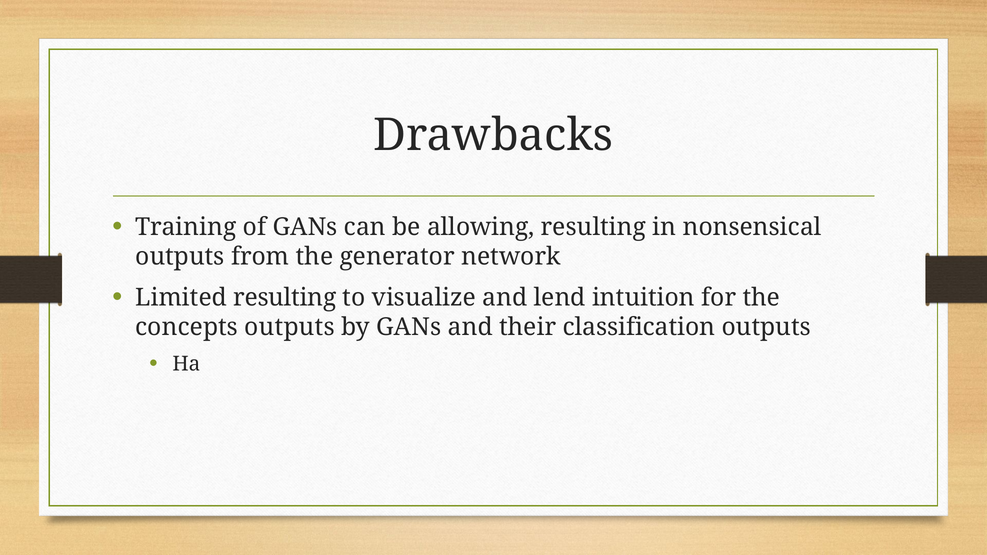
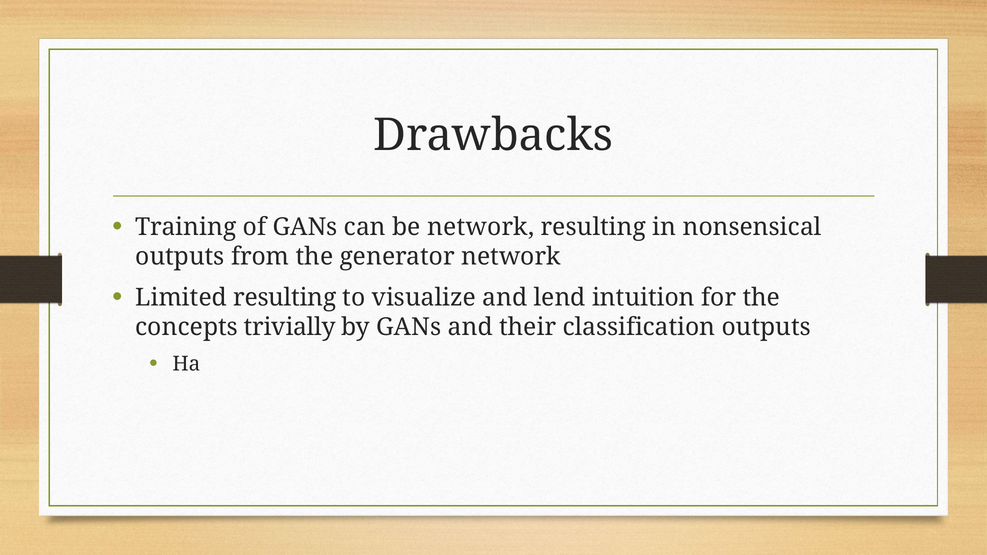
be allowing: allowing -> network (481, 227)
concepts outputs: outputs -> trivially (290, 327)
